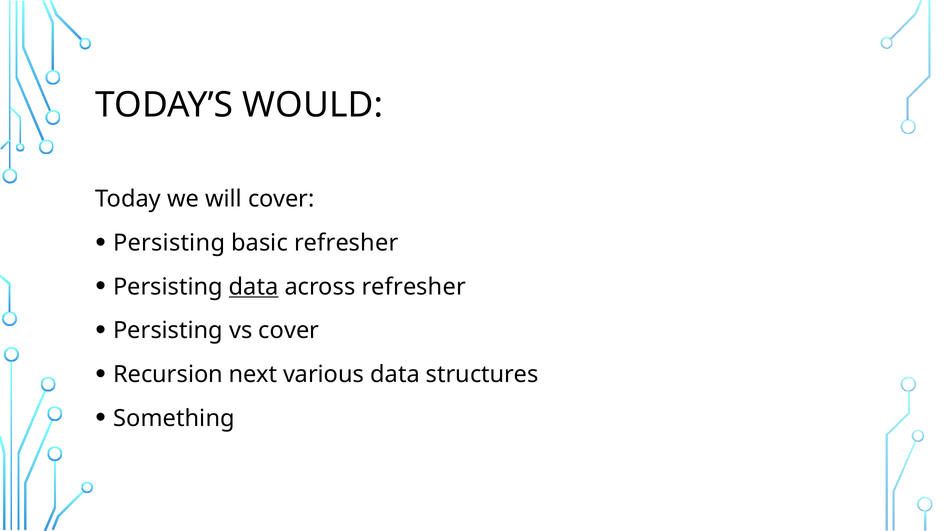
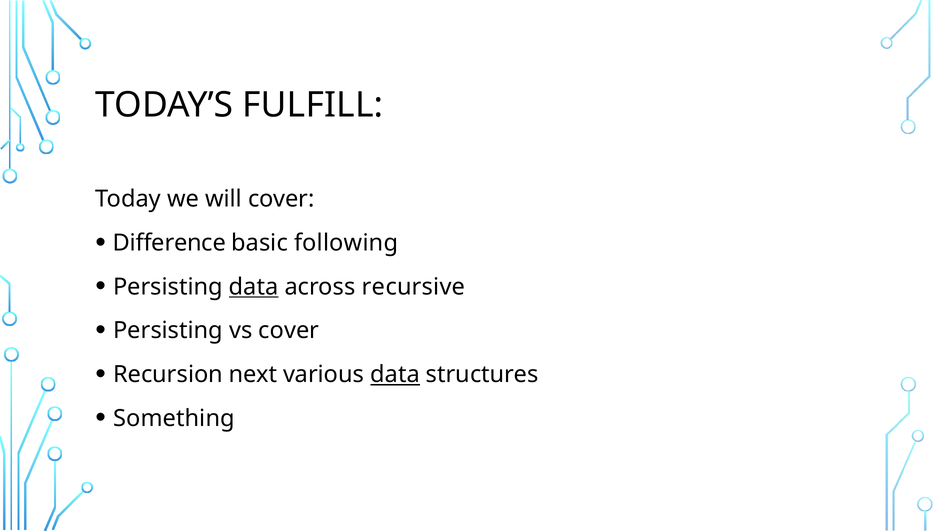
WOULD: WOULD -> FULFILL (313, 105)
Persisting: Persisting -> Difference (169, 243)
basic refresher: refresher -> following (346, 243)
across refresher: refresher -> recursive (414, 287)
data underline: none -> present (395, 374)
